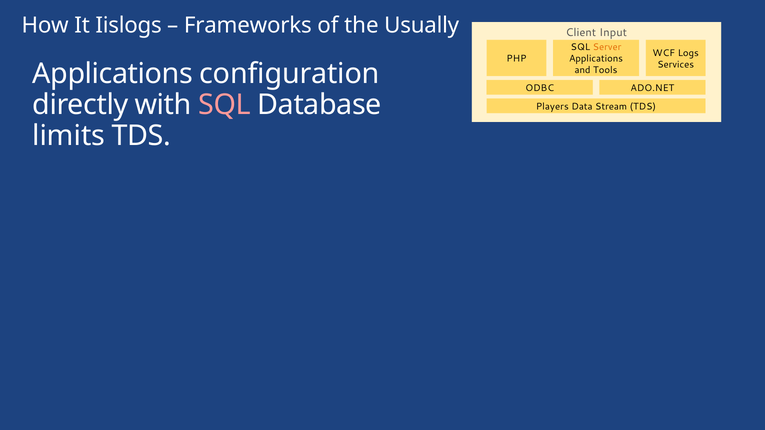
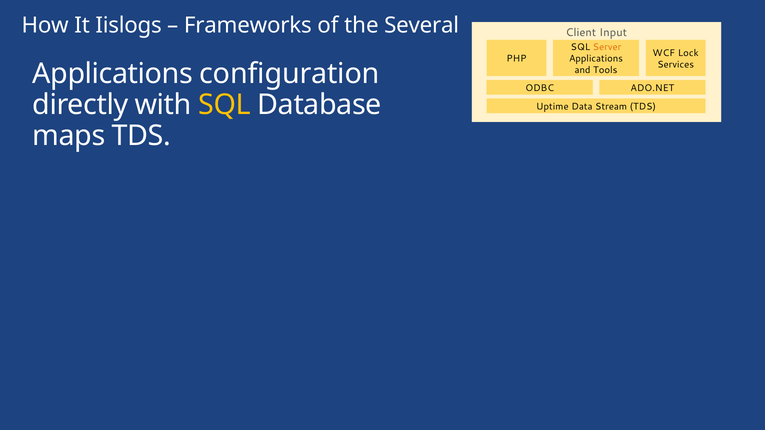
Usually: Usually -> Several (422, 25)
Logs: Logs -> Lock (688, 53)
SQL colour: pink -> yellow (225, 105)
Players: Players -> Uptime (552, 107)
limits: limits -> maps (69, 136)
